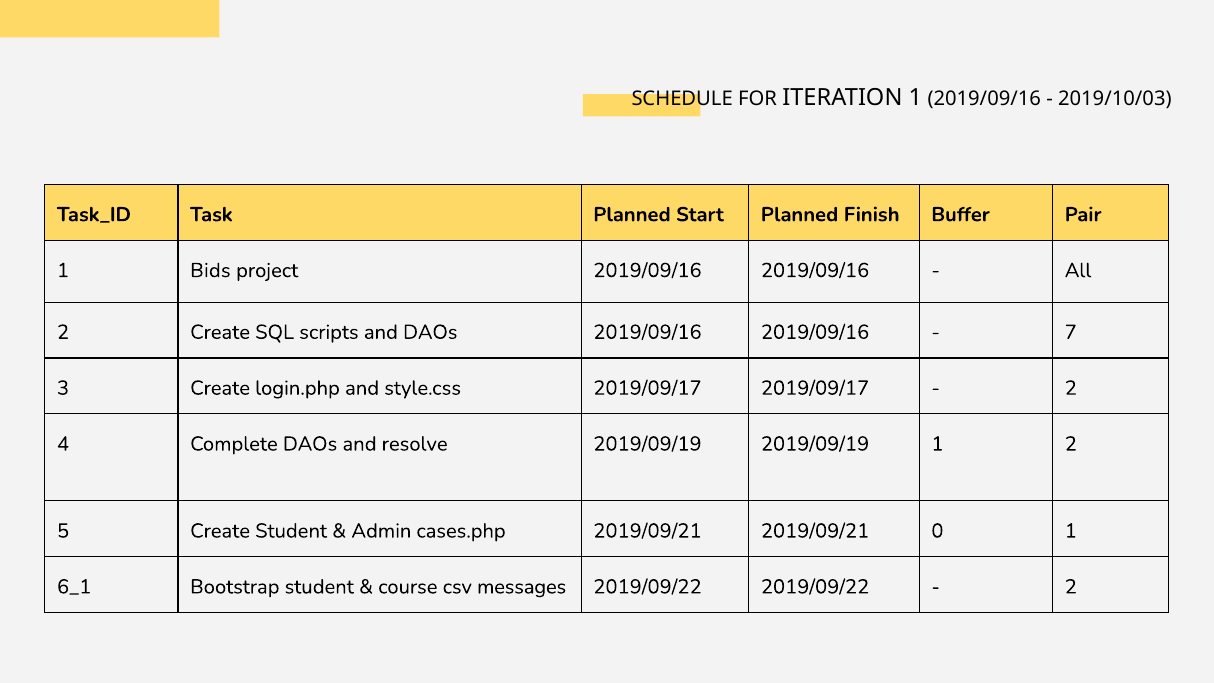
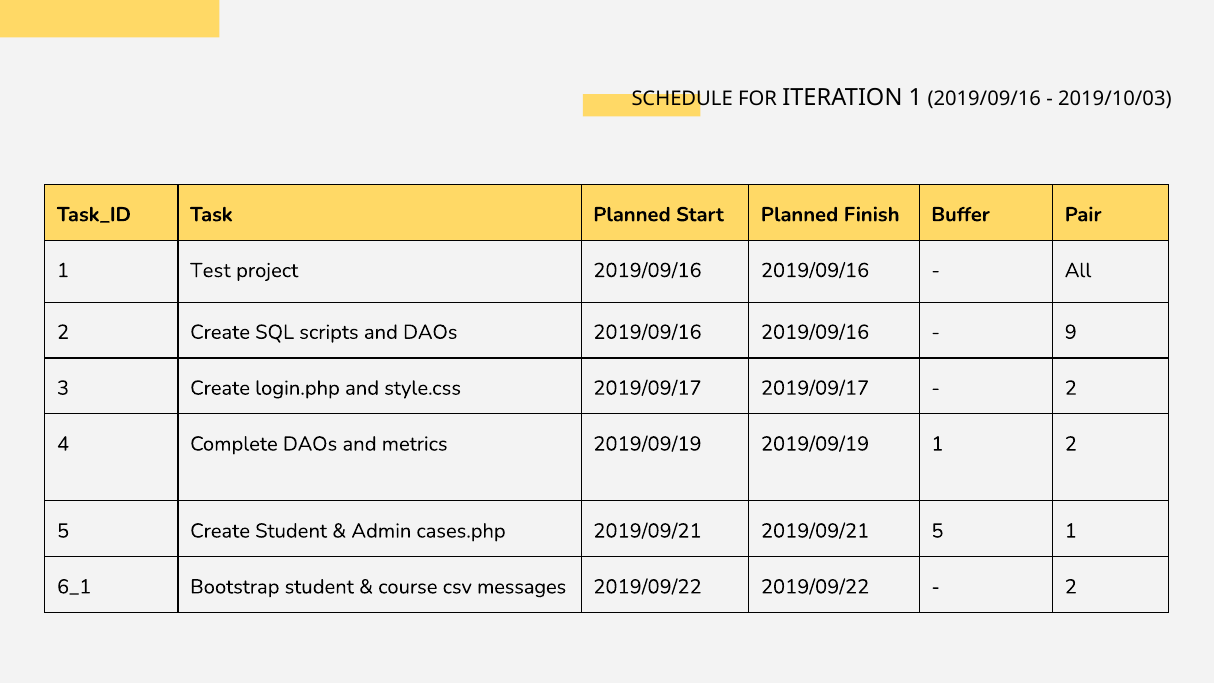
Bids: Bids -> Test (210, 270)
7: 7 -> 9 (1071, 332)
resolve: resolve -> metrics (415, 444)
2019/09/21 0: 0 -> 5 (937, 531)
